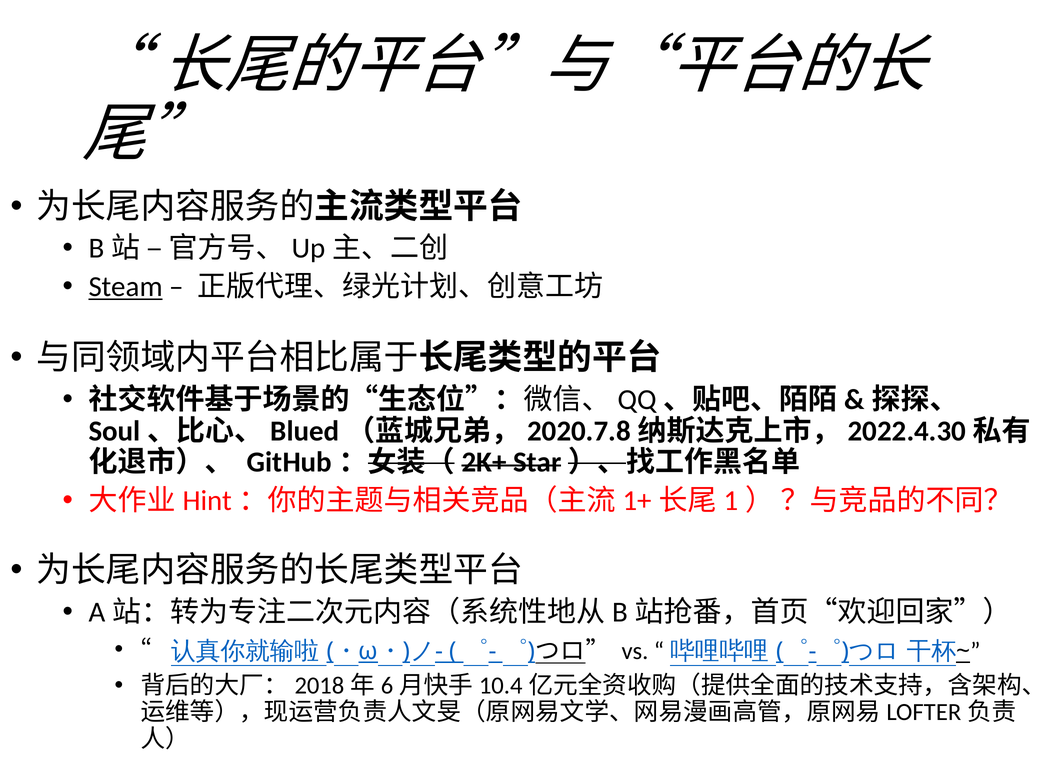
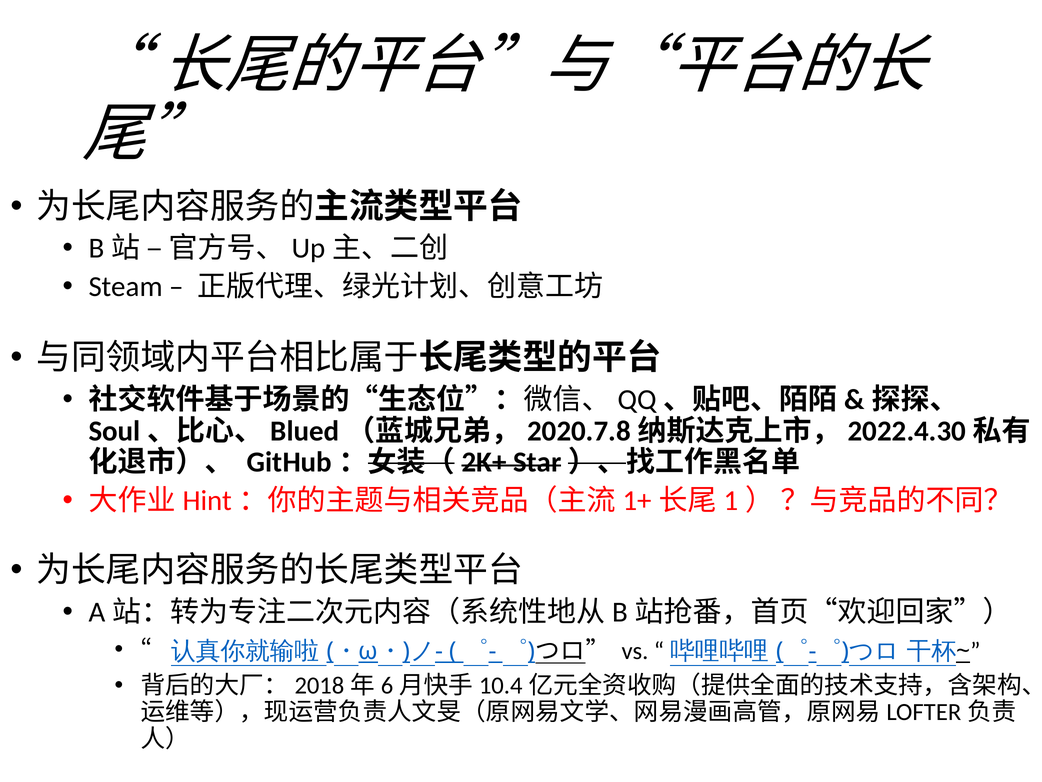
Steam underline: present -> none (126, 287)
